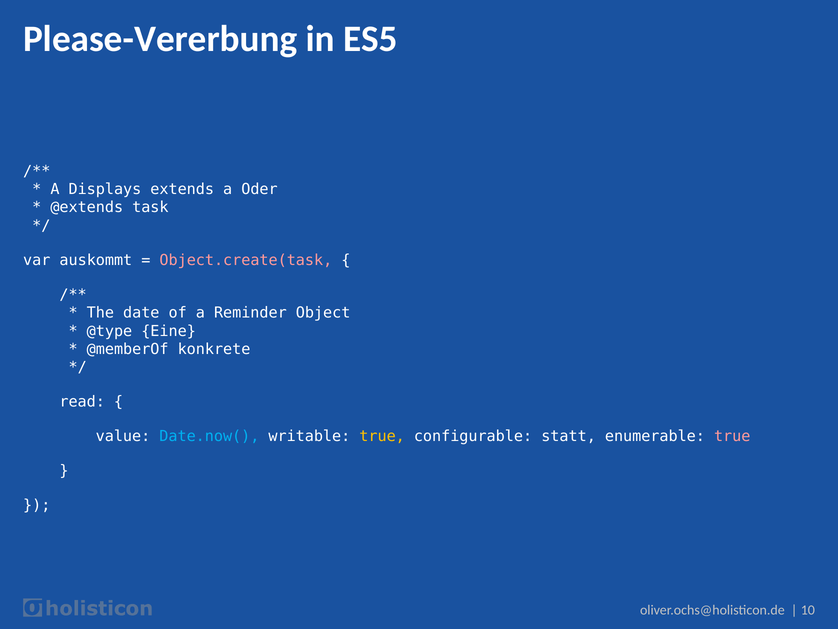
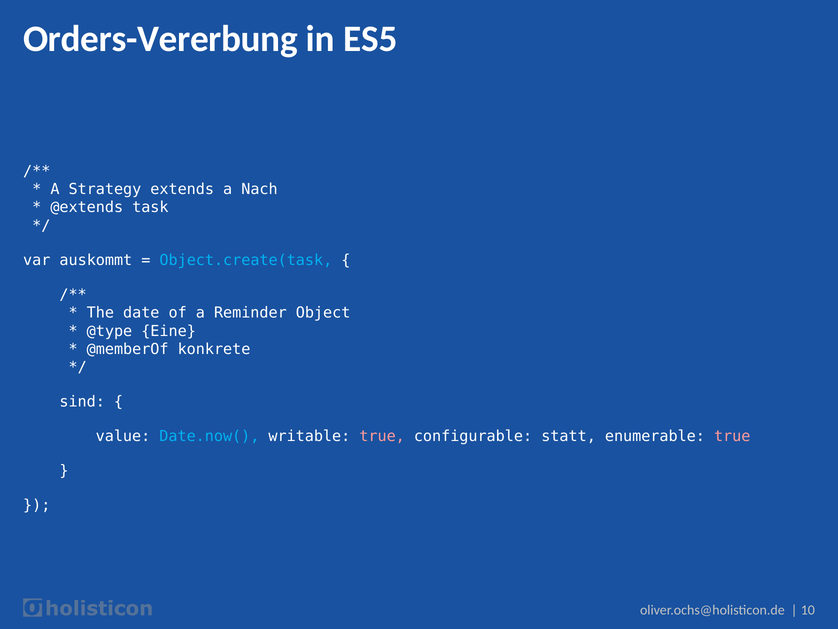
Please-Vererbung: Please-Vererbung -> Orders-Vererbung (160, 39)
Displays: Displays -> Strategy (105, 189)
Oder: Oder -> Nach (259, 189)
Object.create(task colour: pink -> light blue (246, 260)
read: read -> sind (82, 402)
true colour: yellow -> pink (382, 436)
